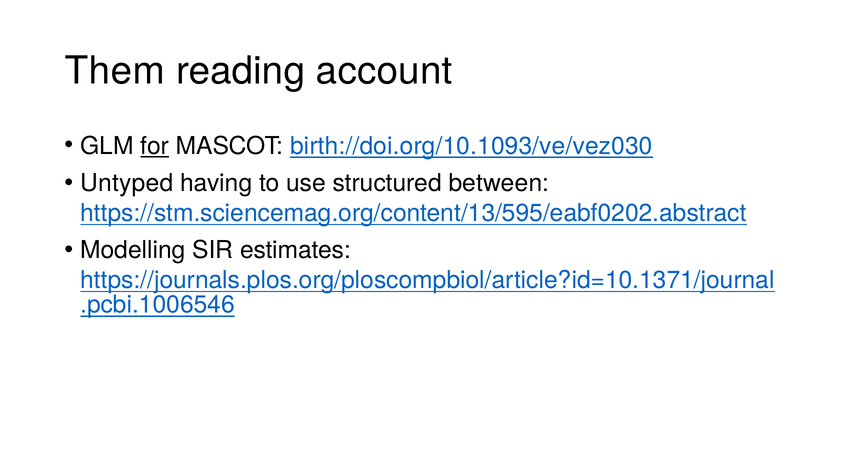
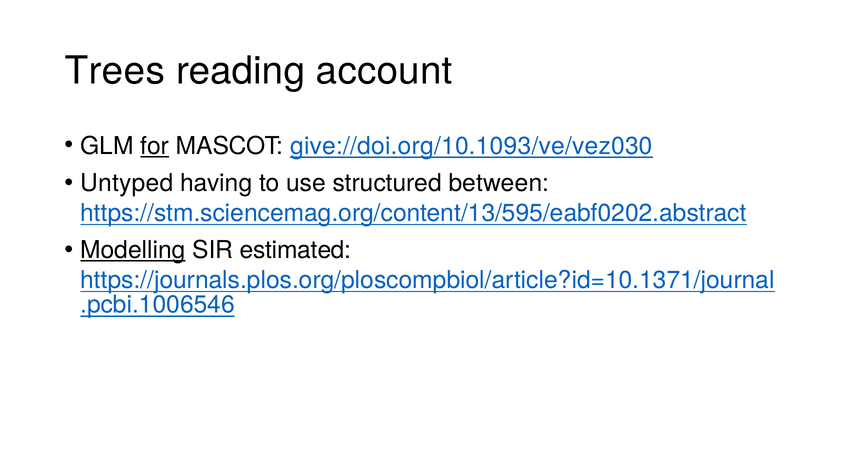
Them: Them -> Trees (115, 71)
birth://doi.org/10.1093/ve/vez030: birth://doi.org/10.1093/ve/vez030 -> give://doi.org/10.1093/ve/vez030 (471, 146)
Modelling underline: none -> present (133, 250)
estimates: estimates -> estimated (296, 250)
